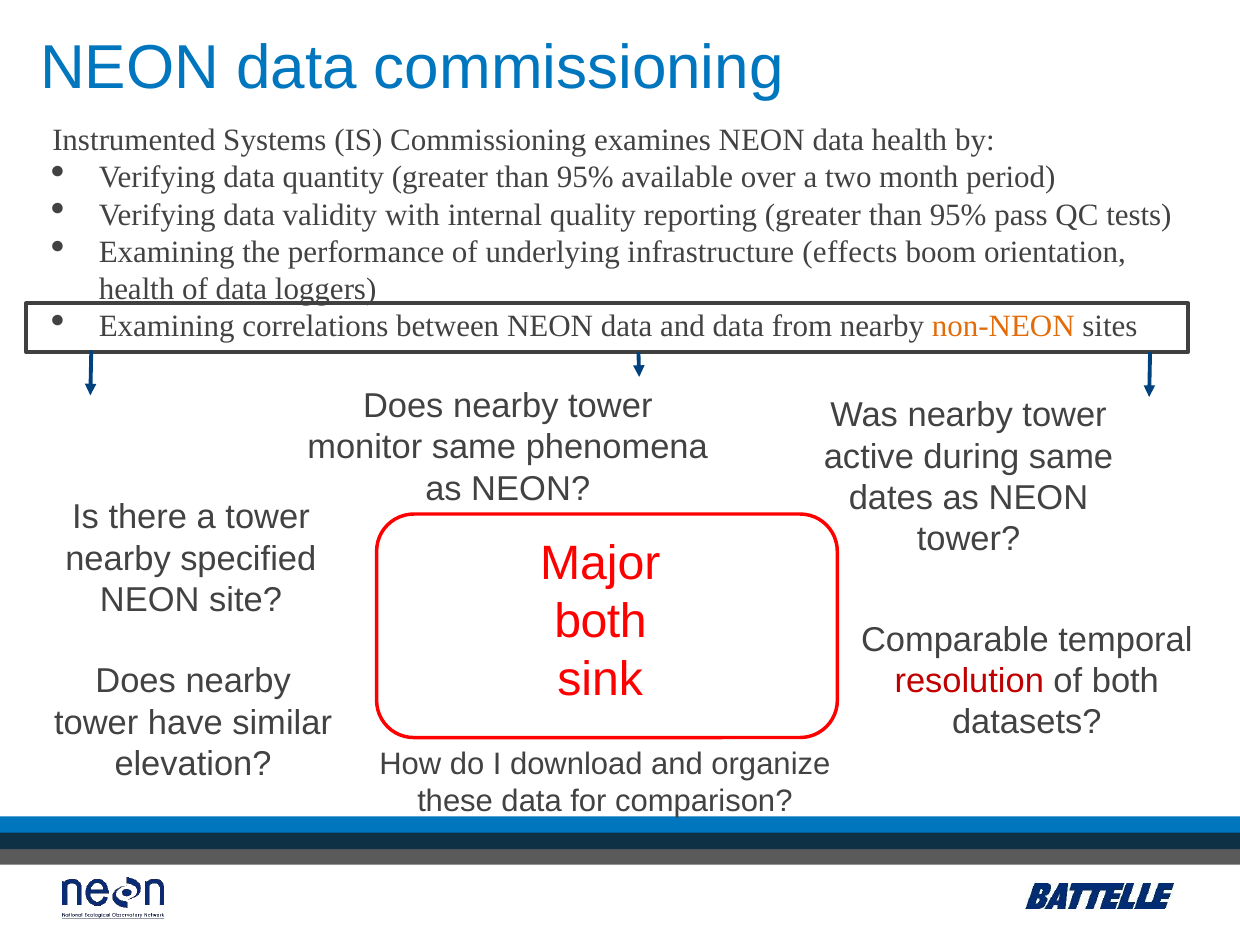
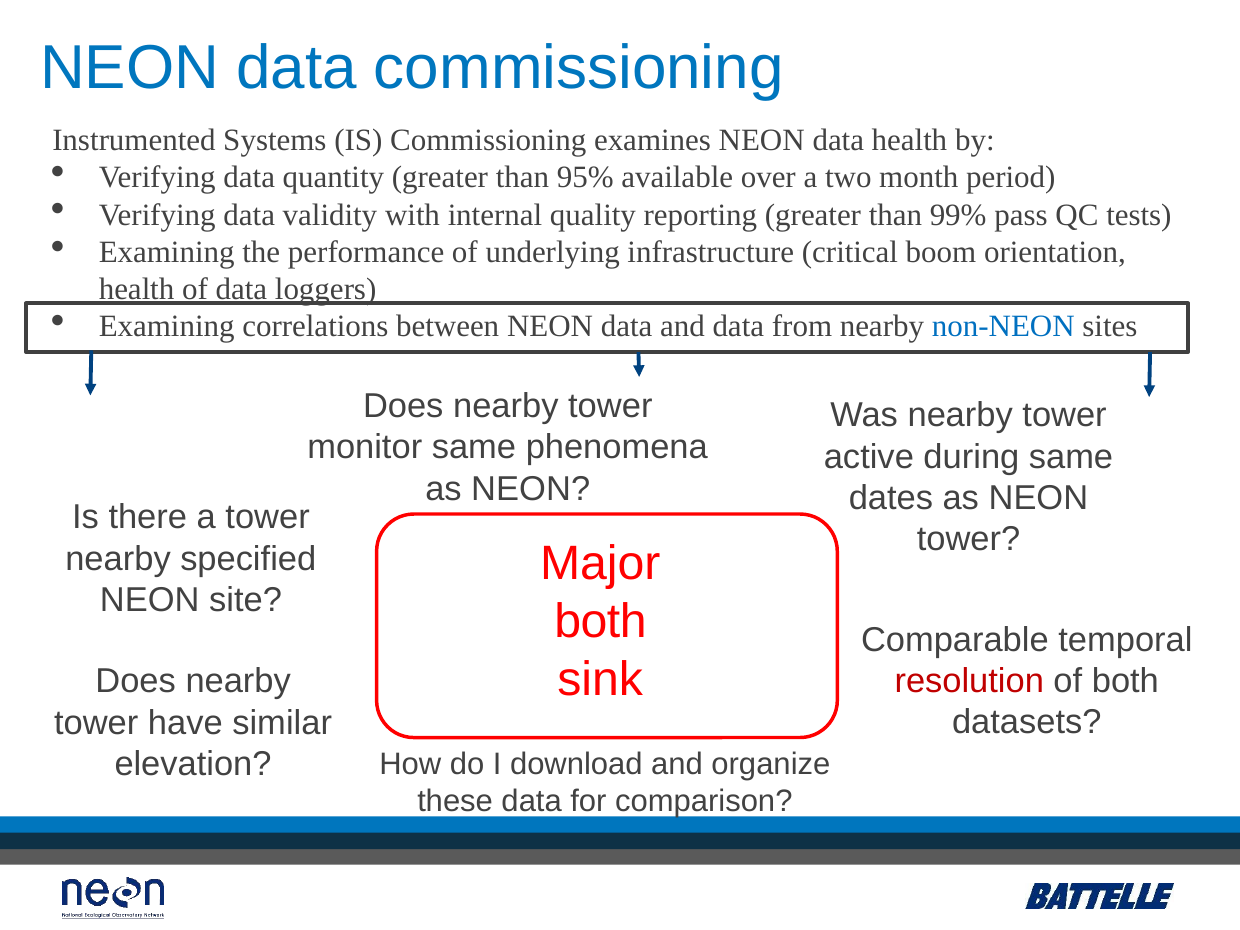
reporting greater than 95%: 95% -> 99% (958, 215)
effects: effects -> critical (850, 252)
non-NEON colour: orange -> blue (1003, 326)
